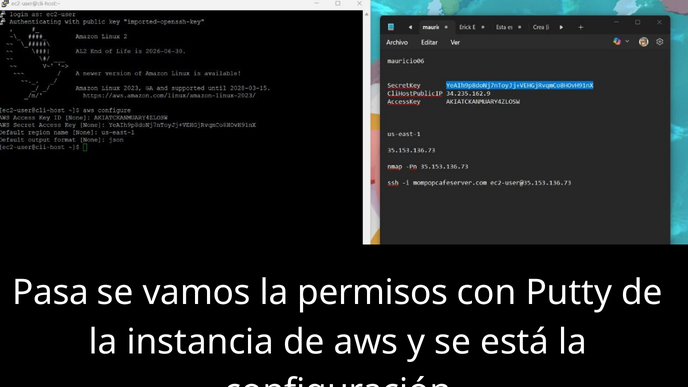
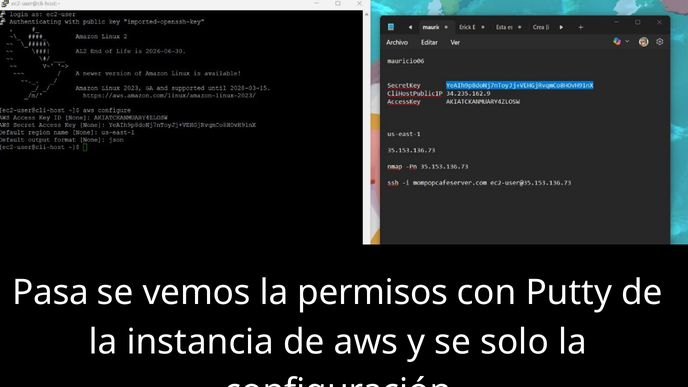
vamos: vamos -> vemos (197, 293)
está: está -> solo (515, 342)
